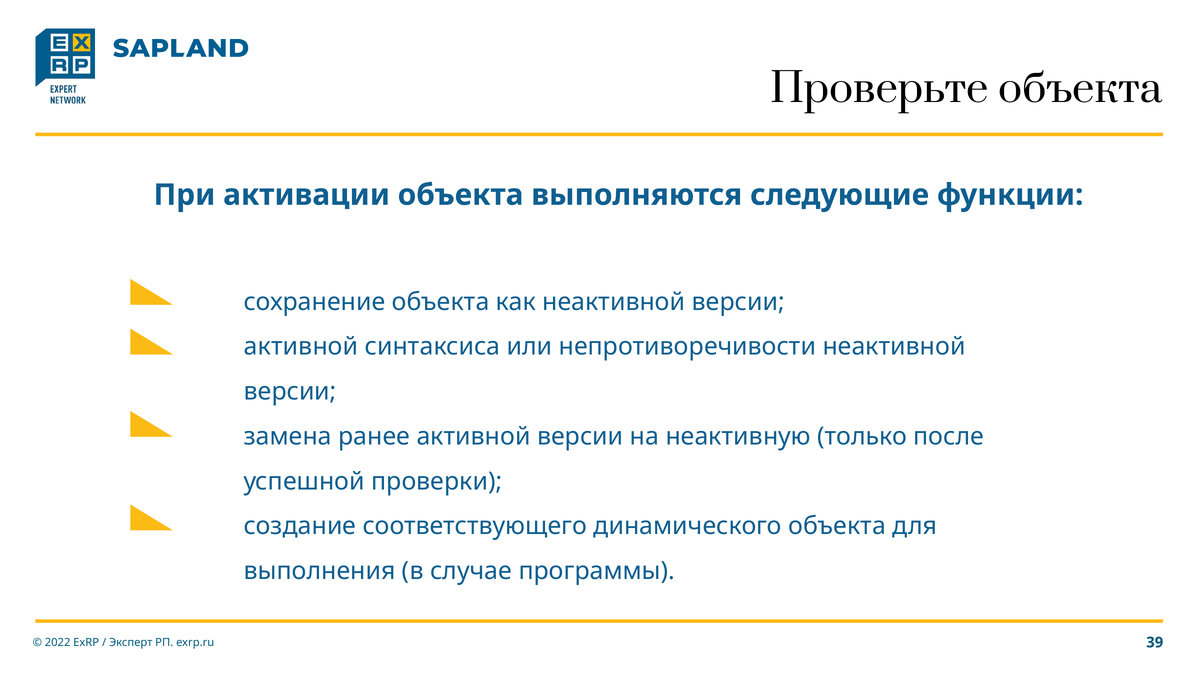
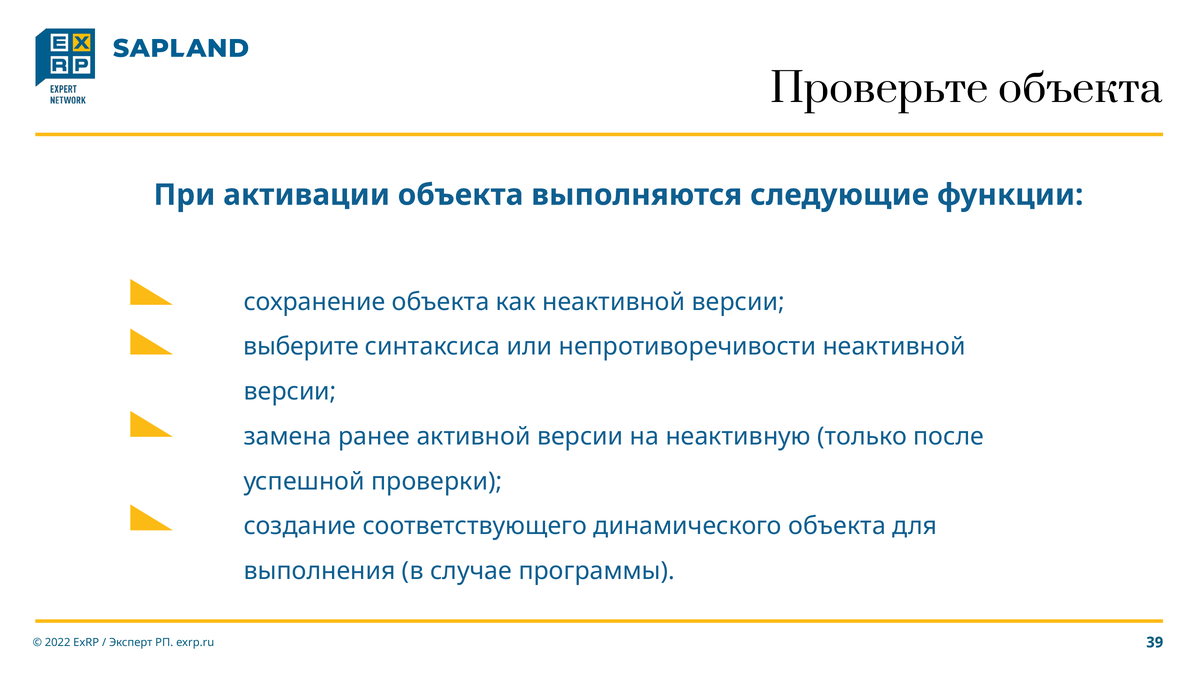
активной: активной -> выберите (301, 347)
